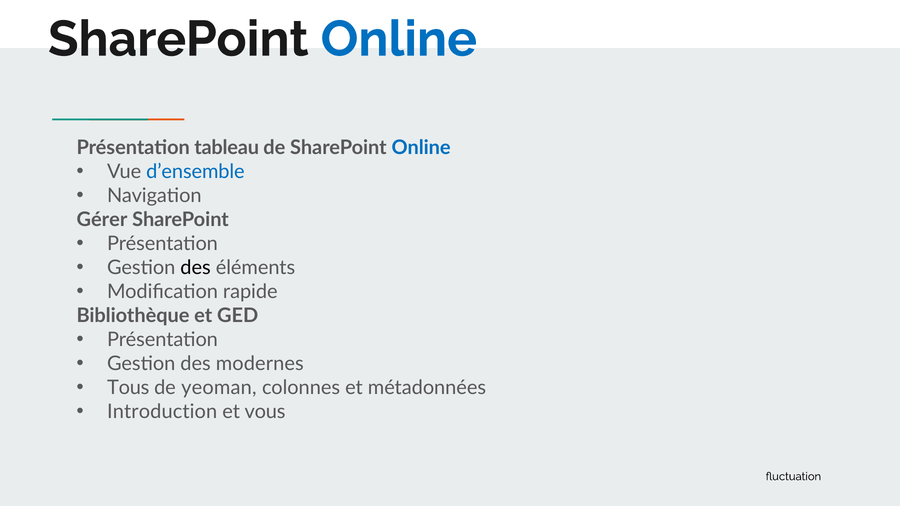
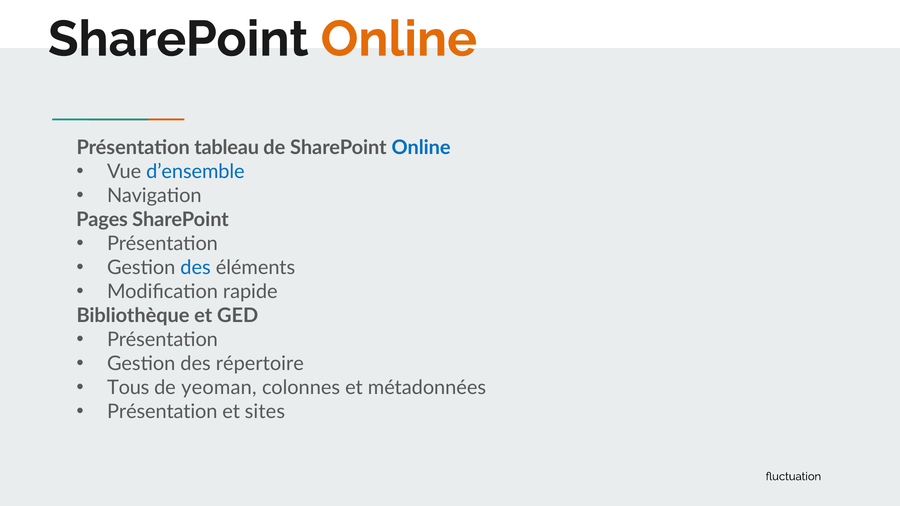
Online colour: blue -> orange (399, 39)
Gérer: Gérer -> Pages (102, 220)
des colour: black -> blue (196, 268)
modernes: modernes -> répertoire (260, 364)
Introduction: Introduction -> Présentation (162, 412)
vous: vous -> sites (265, 412)
